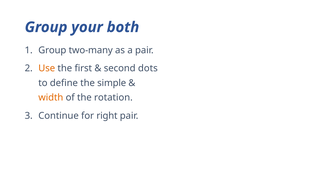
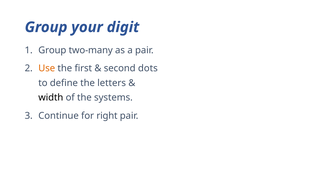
both: both -> digit (123, 27)
simple: simple -> letters (112, 83)
width colour: orange -> black (51, 98)
rotation: rotation -> systems (113, 98)
